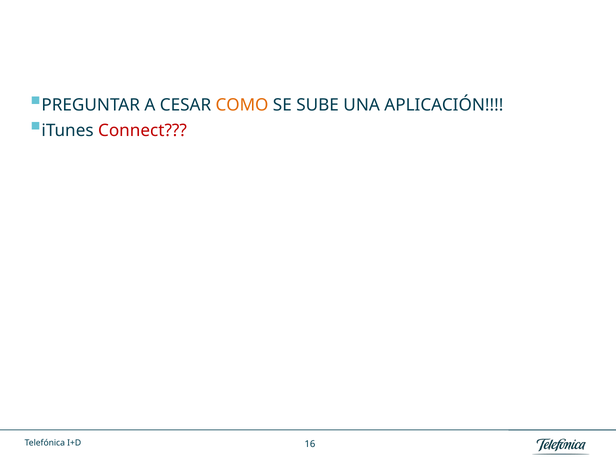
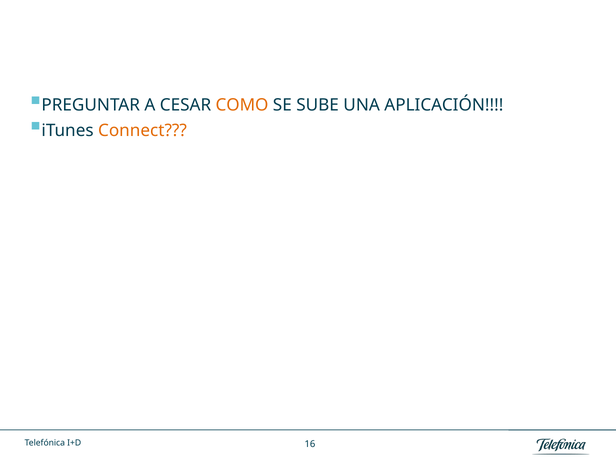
Connect colour: red -> orange (142, 131)
